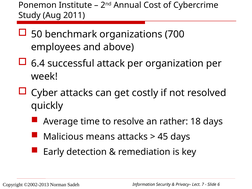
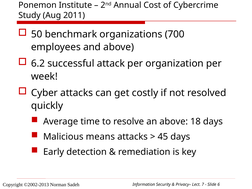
6.4: 6.4 -> 6.2 (38, 64)
an rather: rather -> above (174, 121)
